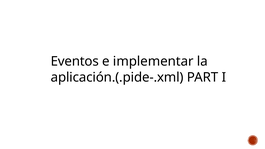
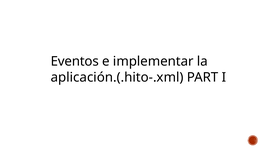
aplicación.(.pide-.xml: aplicación.(.pide-.xml -> aplicación.(.hito-.xml (117, 77)
